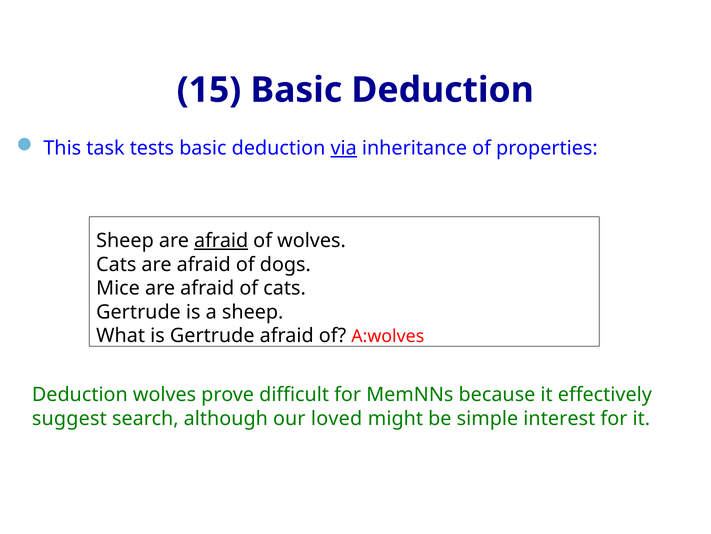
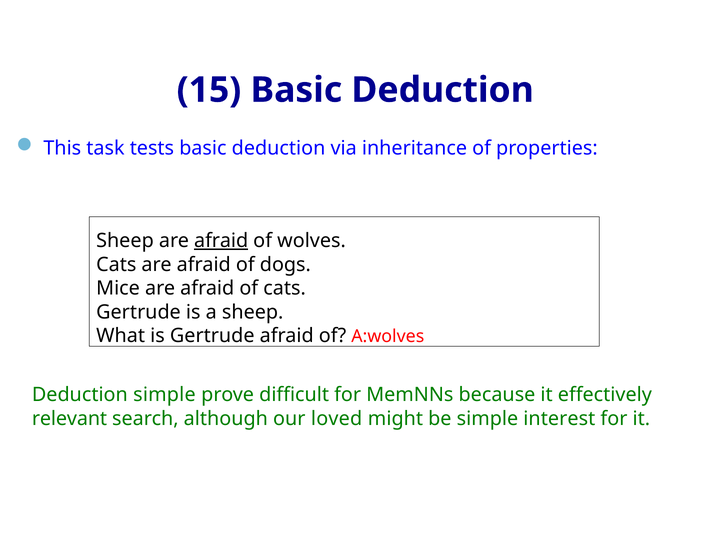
via underline: present -> none (344, 148)
Deduction wolves: wolves -> simple (164, 394)
suggest: suggest -> relevant (70, 418)
